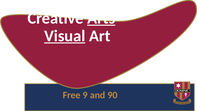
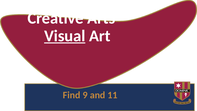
Arts underline: present -> none (101, 18)
Free: Free -> Find (72, 95)
90: 90 -> 11 (112, 95)
